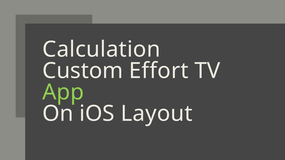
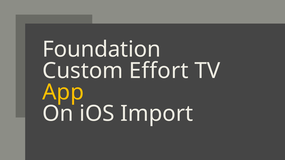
Calculation: Calculation -> Foundation (102, 50)
App colour: light green -> yellow (63, 92)
Layout: Layout -> Import (157, 114)
